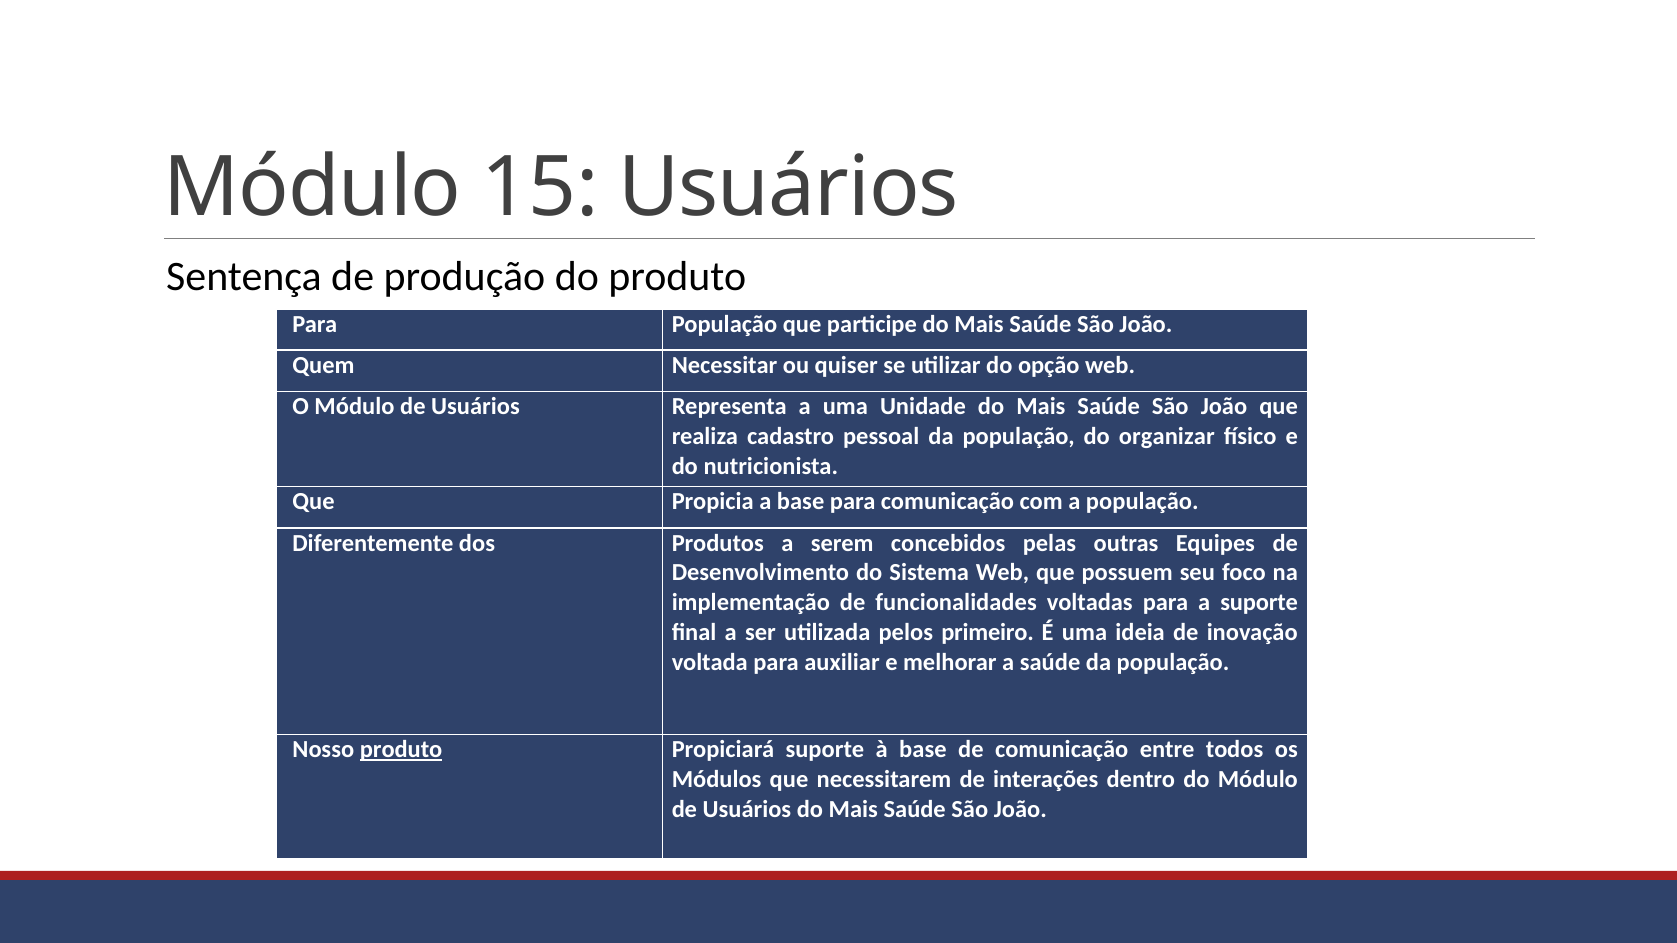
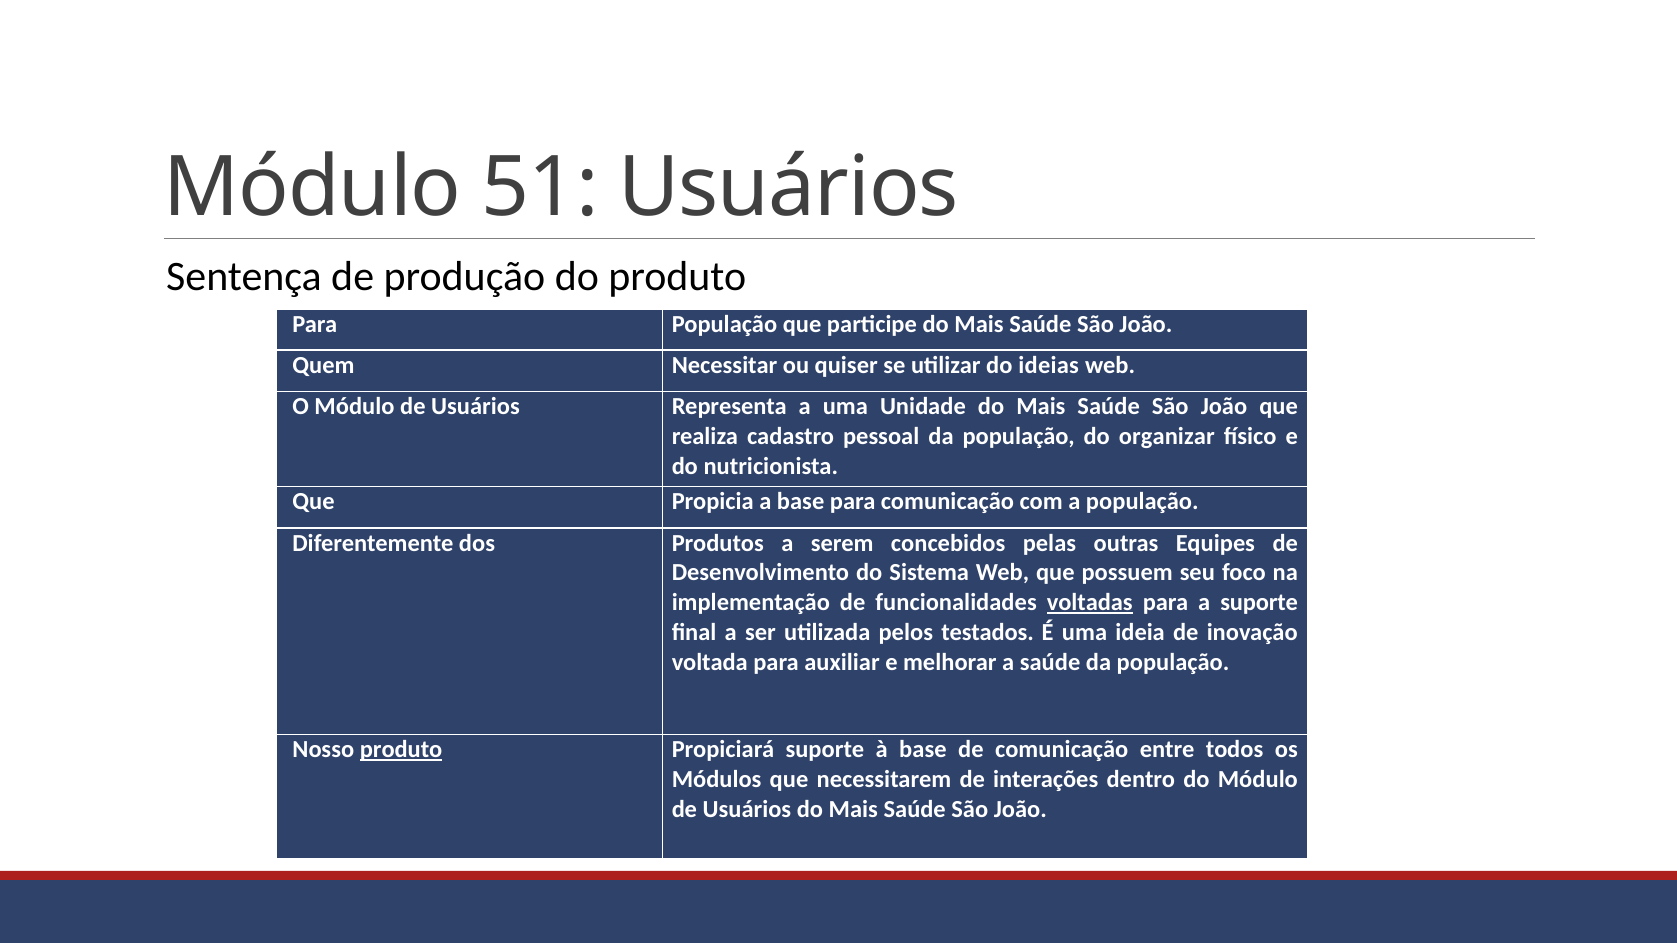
15: 15 -> 51 (540, 188)
opção: opção -> ideias (1049, 366)
voltadas underline: none -> present (1090, 603)
primeiro: primeiro -> testados (988, 632)
